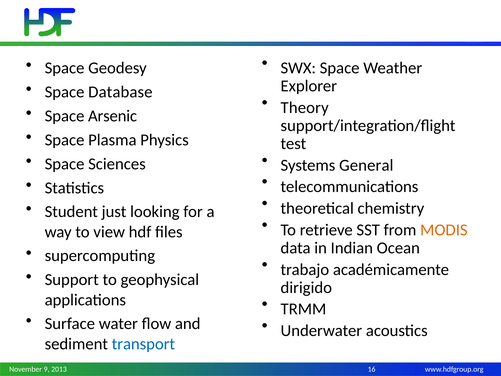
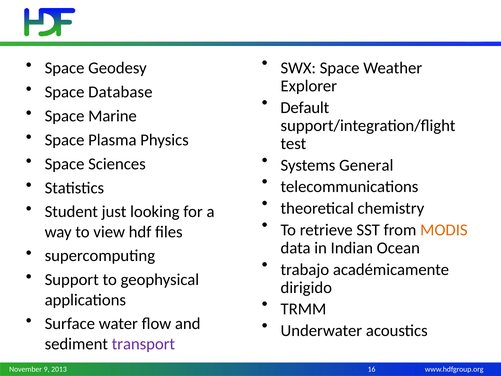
Theory: Theory -> Default (305, 108)
Arsenic: Arsenic -> Marine (112, 116)
transport colour: blue -> purple (143, 344)
